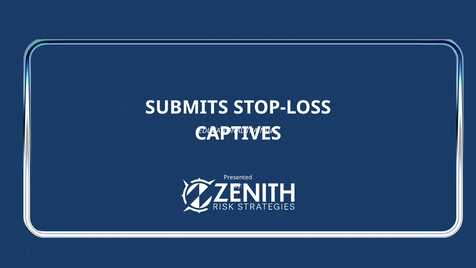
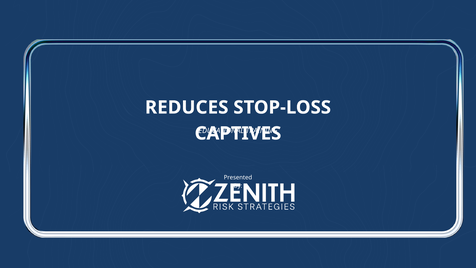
SUBMITS: SUBMITS -> REDUCES (187, 107)
